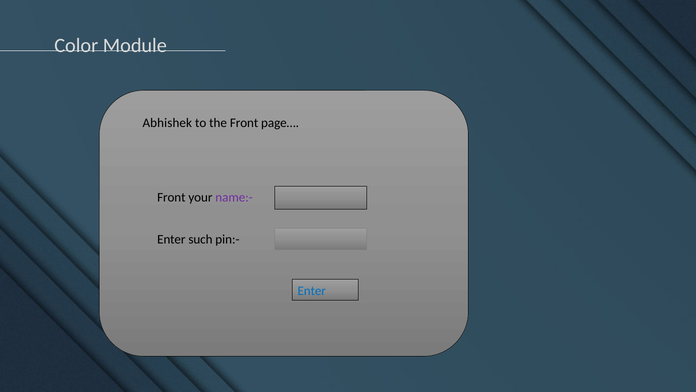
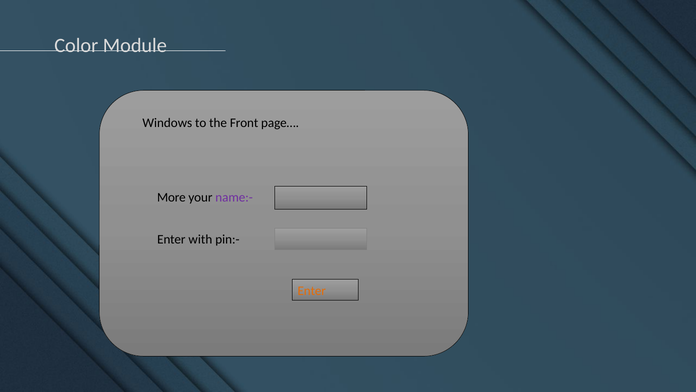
Abhishek: Abhishek -> Windows (167, 123)
Front: Front -> More (171, 197)
such: such -> with (200, 239)
Enter colour: blue -> orange (312, 290)
